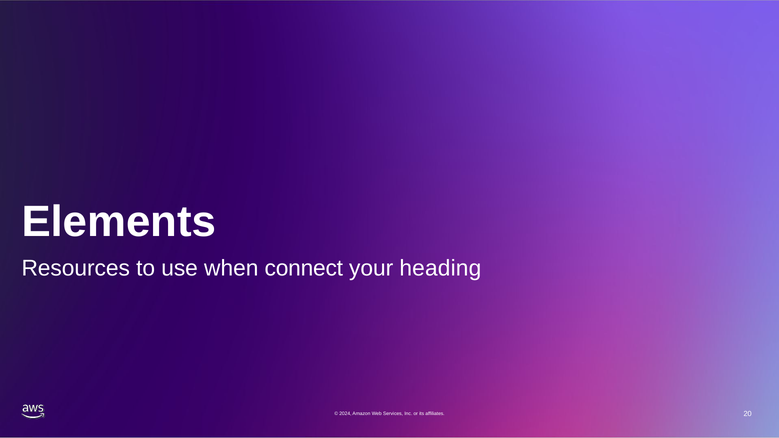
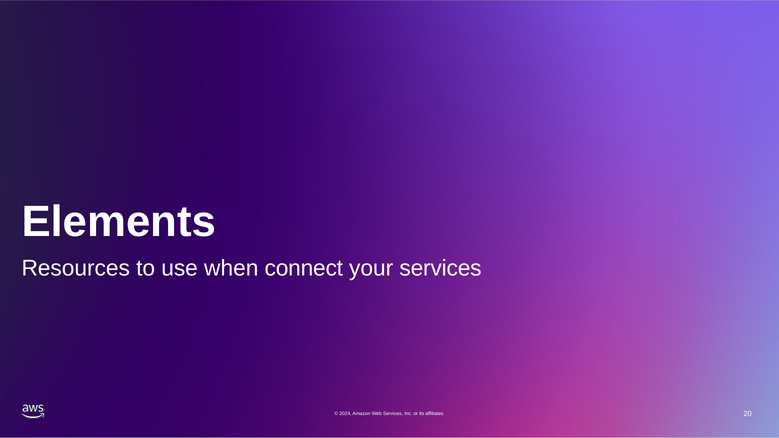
your heading: heading -> services (441, 268)
